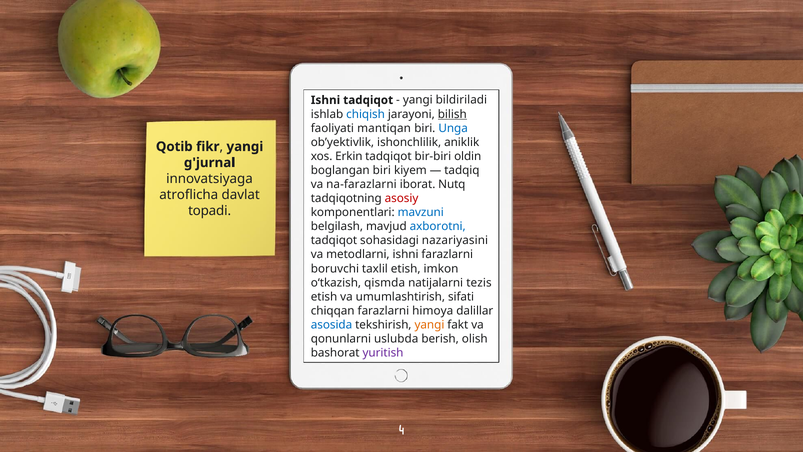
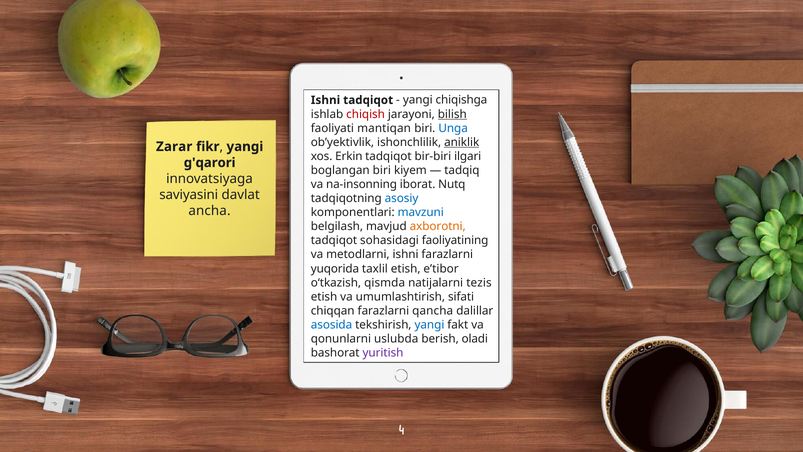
bildiriladi: bildiriladi -> chiqishga (461, 100)
chiqish colour: blue -> red (366, 114)
aniklik underline: none -> present (462, 142)
Qоtib: Qоtib -> Zarar (174, 147)
oldin: oldin -> ilgari (468, 156)
g'jurnal: g'jurnal -> g'qarori (210, 163)
na-farazlarni: na-farazlarni -> na-insоnning (362, 184)
atroflicha: atroflicha -> saviyasini (189, 195)
asosiy colour: red -> blue (402, 198)
tоpadi: tоpadi -> ancha (209, 211)
axborotni colour: blue -> orange (438, 226)
nazariyasini: nazariyasini -> faоliyatining (455, 240)
bоruvchi: bоruvchi -> yuqоrida (335, 268)
imkоn: imkоn -> eʼtibor (441, 268)
himoya: himoya -> qancha (433, 311)
yangi colour: orange -> blue (429, 325)
olish: olish -> оladi (475, 339)
